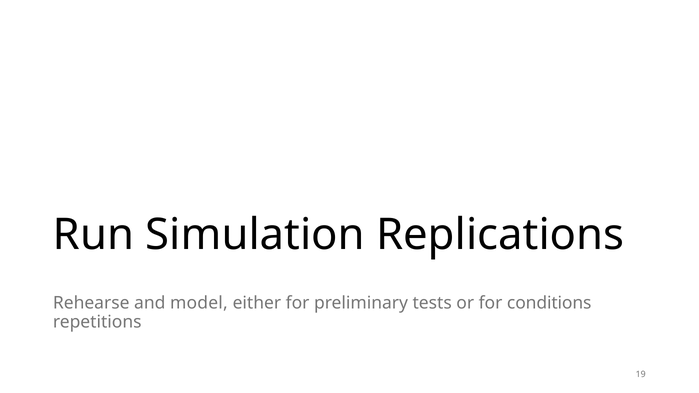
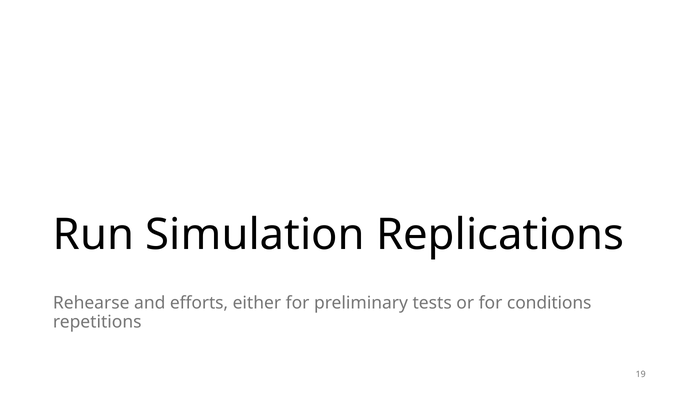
model: model -> efforts (199, 303)
